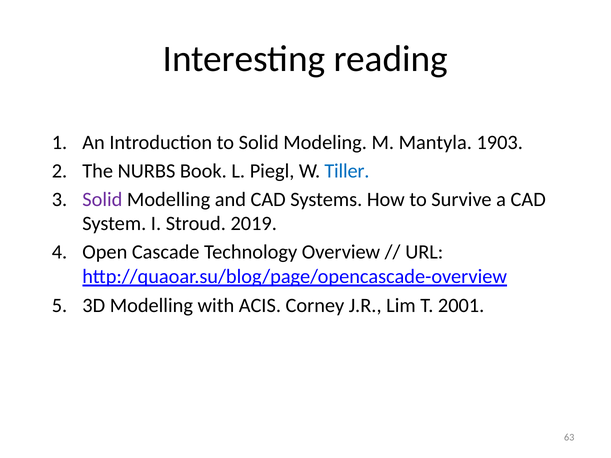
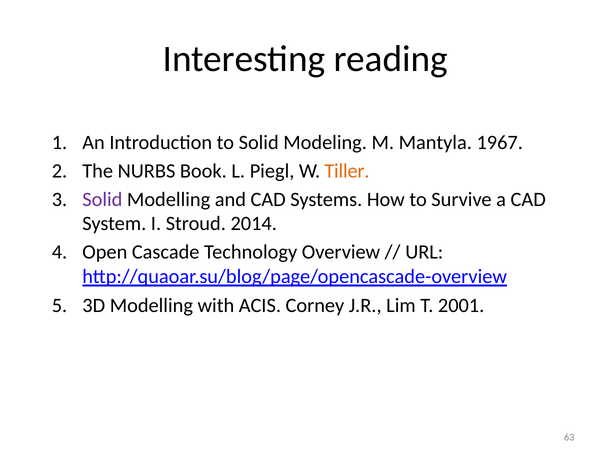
1903: 1903 -> 1967 (500, 142)
Tiller colour: blue -> orange (347, 171)
2019: 2019 -> 2014 (254, 224)
